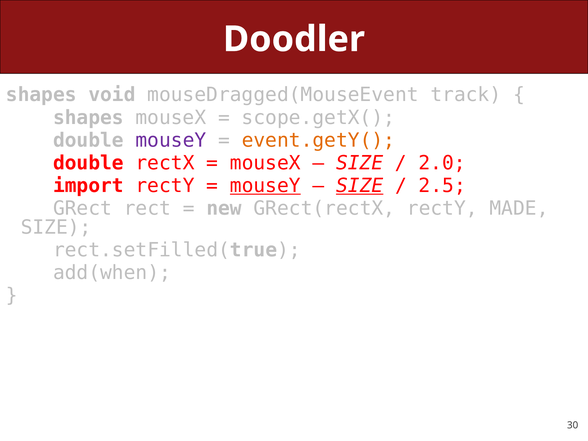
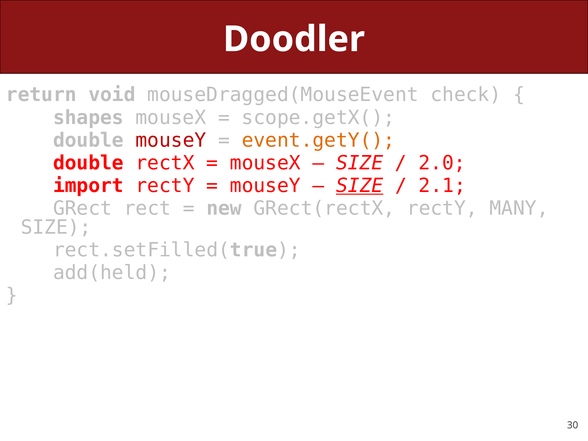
shapes: shapes -> return (41, 95)
track: track -> check (466, 95)
mouseY colour: purple -> red (171, 140)
mouseY underline: present -> none (265, 186)
2.5: 2.5 -> 2.1 (442, 186)
MADE: MADE -> MANY (519, 208)
add(when: add(when -> add(held (112, 273)
